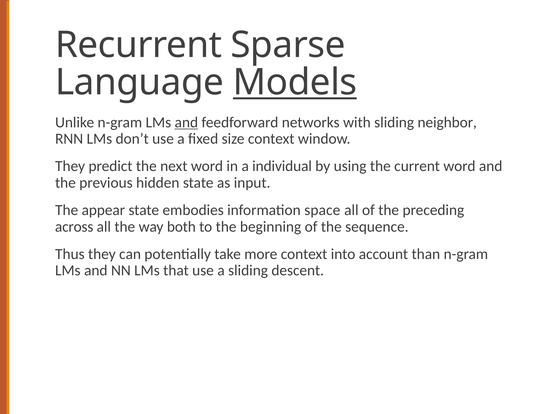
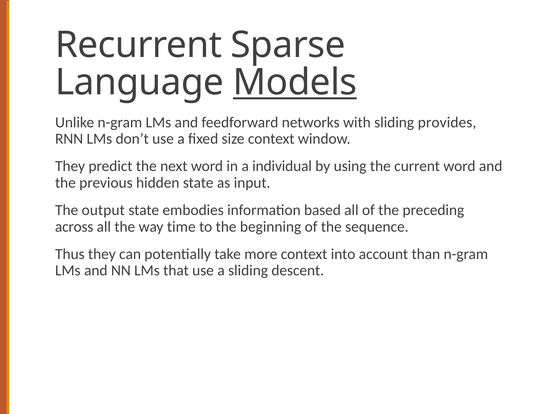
and underline: present -> none (186, 122)
neighbor: neighbor -> provides (447, 122)
appear: appear -> output (103, 210)
space: space -> based (322, 210)
both: both -> time (181, 226)
